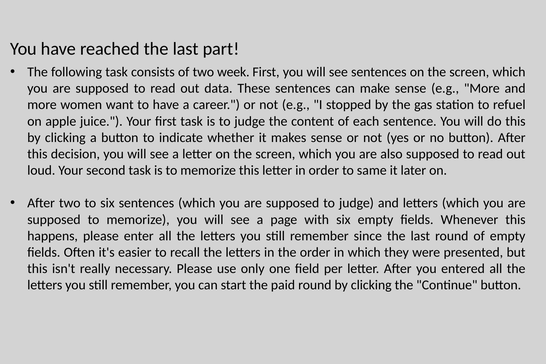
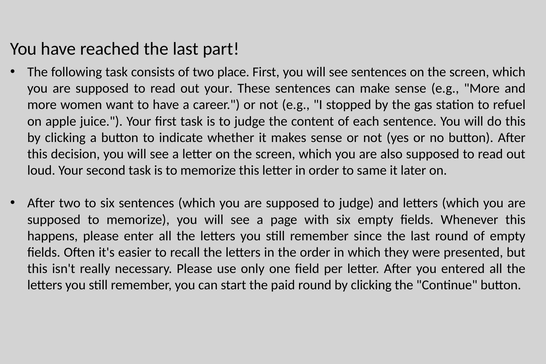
week: week -> place (233, 72)
out data: data -> your (218, 88)
